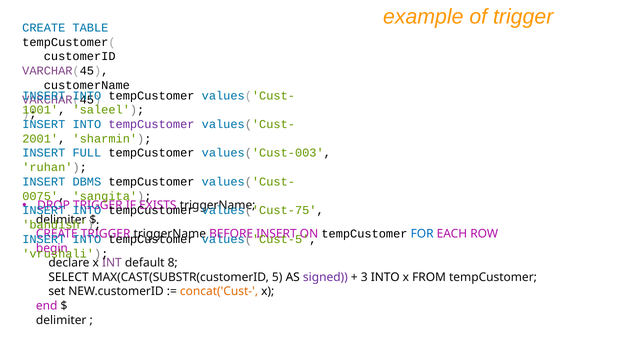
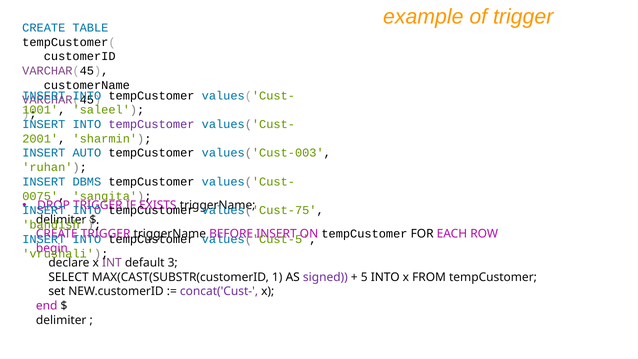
FULL: FULL -> AUTO (87, 153)
FOR colour: blue -> black (422, 234)
8: 8 -> 3 (173, 263)
5: 5 -> 1 (277, 277)
3: 3 -> 5 (364, 277)
concat('Cust- colour: orange -> purple (219, 291)
